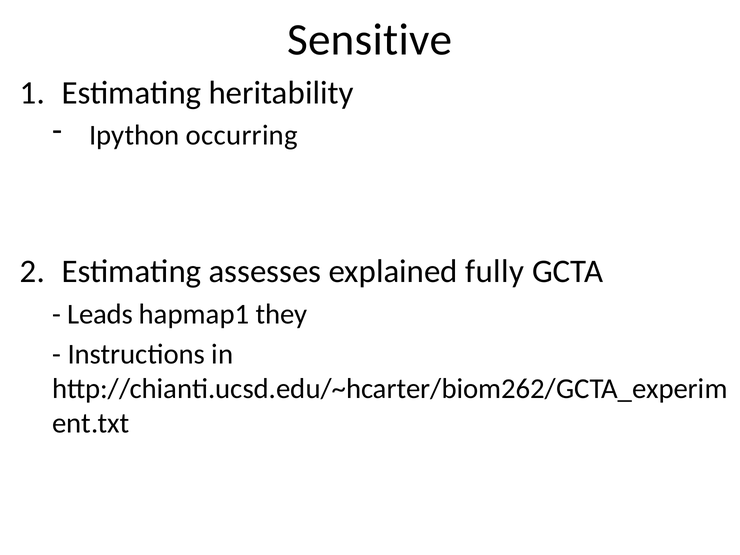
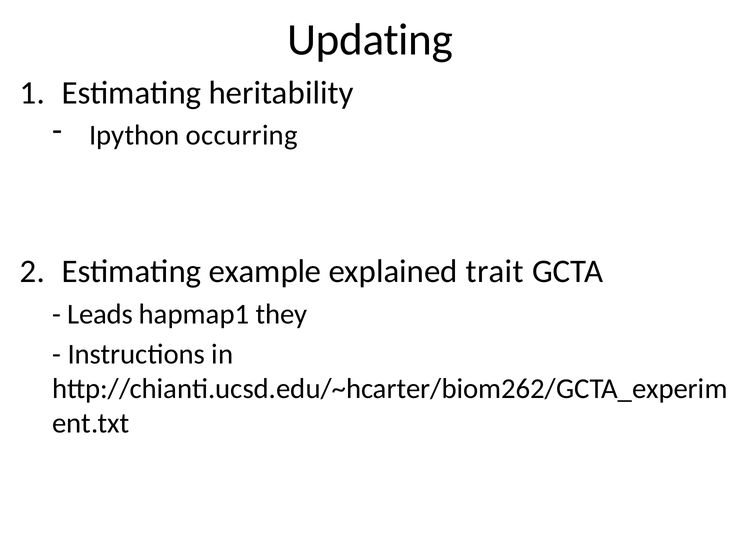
Sensitive: Sensitive -> Updating (370, 40)
assesses: assesses -> example (265, 272)
fully: fully -> trait (495, 272)
